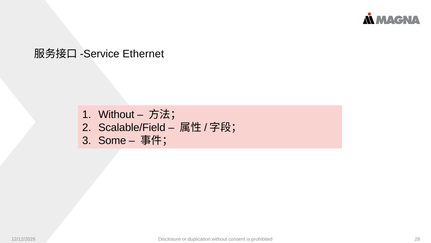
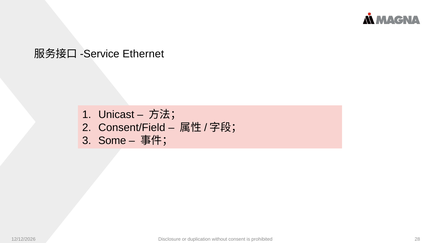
Without: Without -> Unicast (116, 114)
Scalable/Field: Scalable/Field -> Consent/Field (132, 127)
